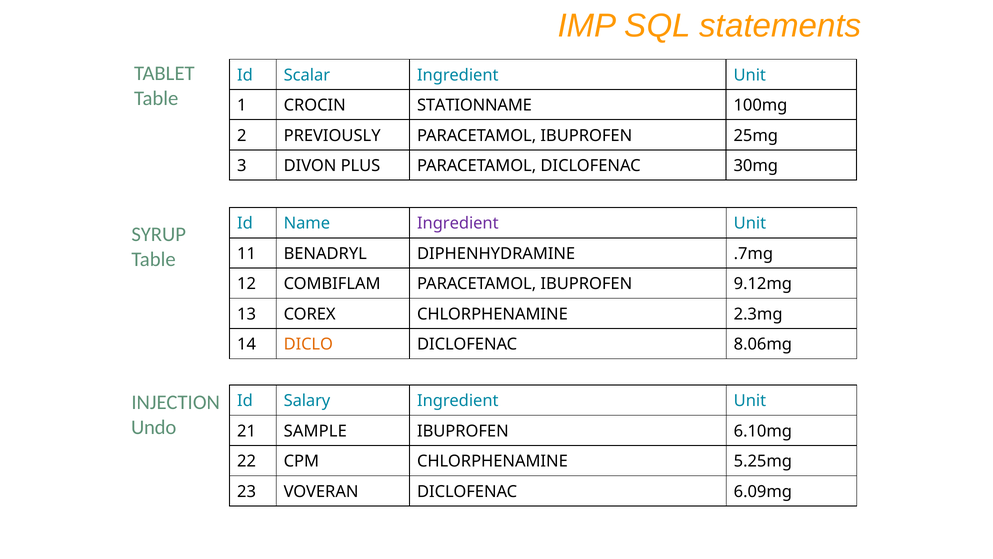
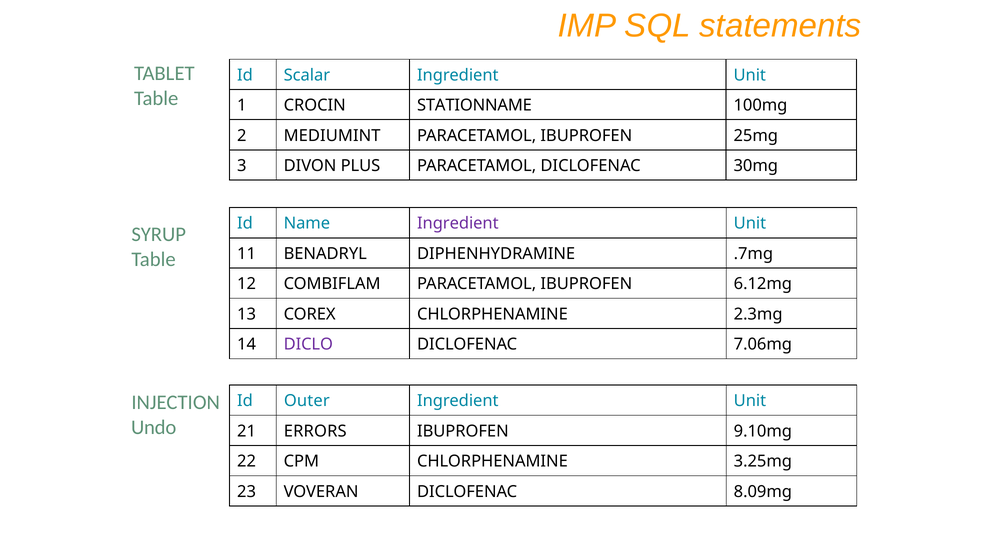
PREVIOUSLY: PREVIOUSLY -> MEDIUMINT (332, 135)
9.12mg: 9.12mg -> 6.12mg (763, 284)
DICLO colour: orange -> purple (308, 344)
8.06mg: 8.06mg -> 7.06mg (763, 344)
Salary: Salary -> Outer (307, 401)
SAMPLE: SAMPLE -> ERRORS (315, 431)
6.10mg: 6.10mg -> 9.10mg (763, 431)
5.25mg: 5.25mg -> 3.25mg (763, 461)
6.09mg: 6.09mg -> 8.09mg (763, 491)
